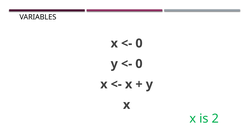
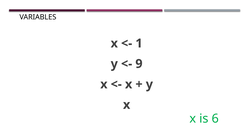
0: 0 -> 1 (139, 43)
0: 0 -> 9 (139, 64)
2: 2 -> 6 (215, 119)
